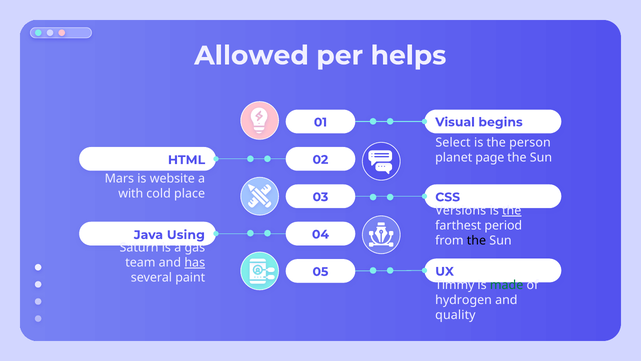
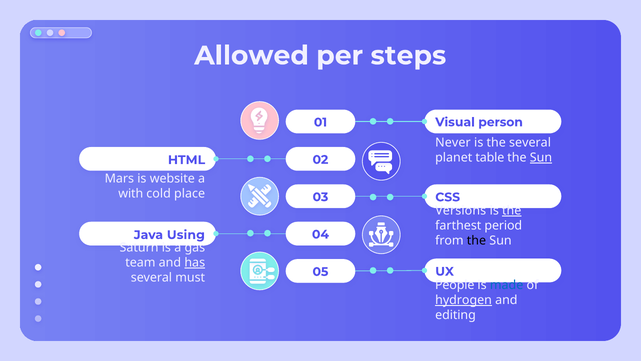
helps: helps -> steps (408, 55)
begins: begins -> person (501, 122)
Select: Select -> Never (453, 143)
the person: person -> several (530, 143)
page: page -> table (490, 157)
Sun underline: none -> present (541, 157)
paint: paint -> must (190, 277)
Timmy: Timmy -> People (455, 285)
made colour: green -> blue (507, 285)
hydrogen underline: none -> present (464, 300)
quality: quality -> editing (456, 315)
